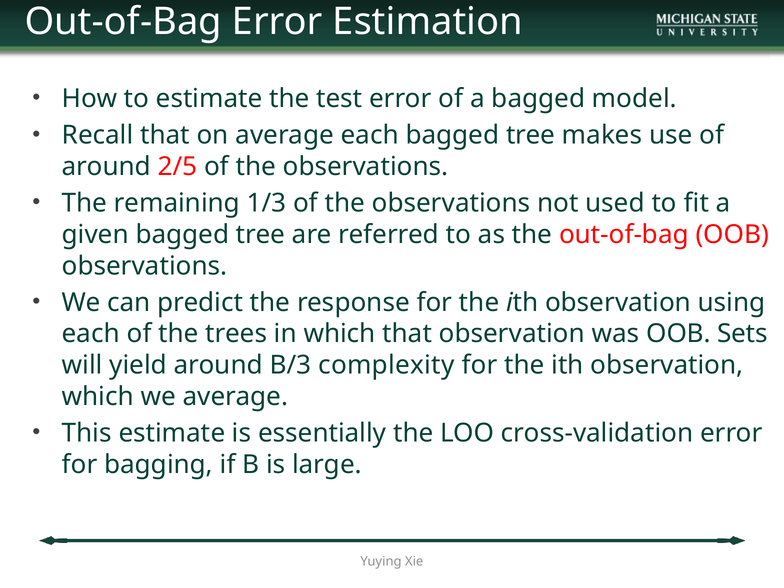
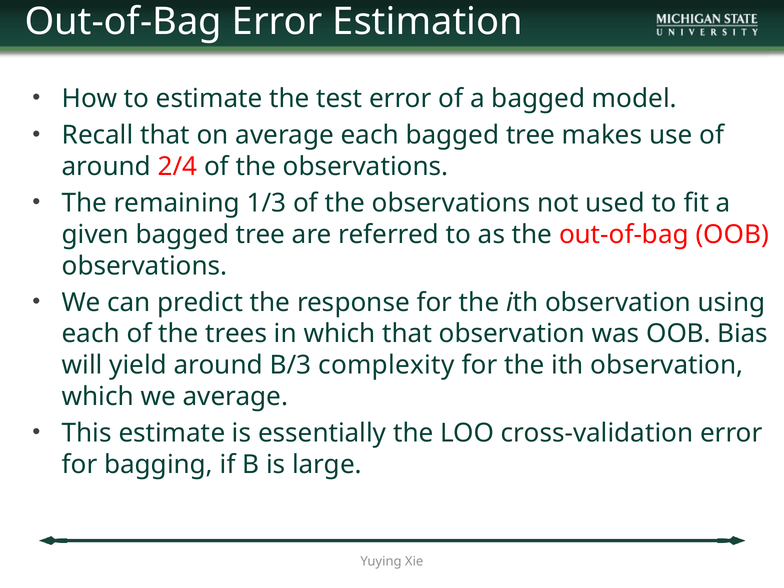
2/5: 2/5 -> 2/4 (178, 167)
Sets: Sets -> Bias (743, 334)
